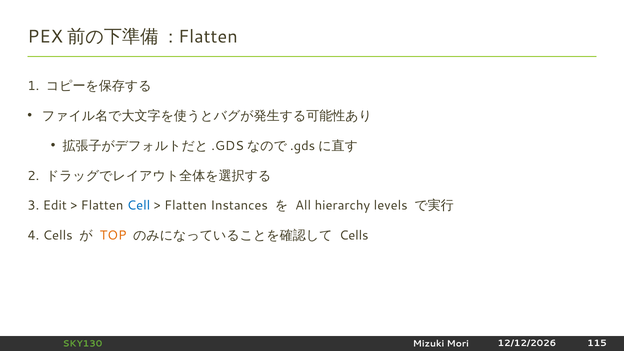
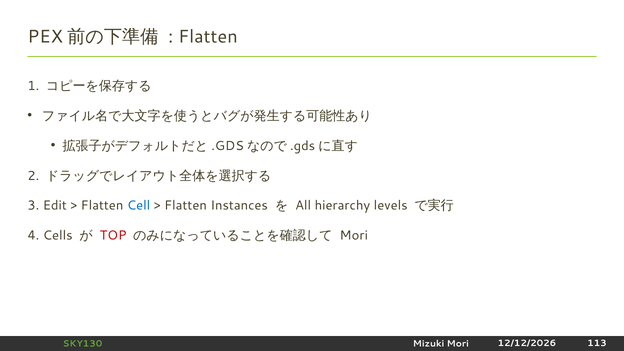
TOP colour: orange -> red (113, 236)
Cells: Cells -> Mori (354, 236)
115: 115 -> 113 (597, 343)
